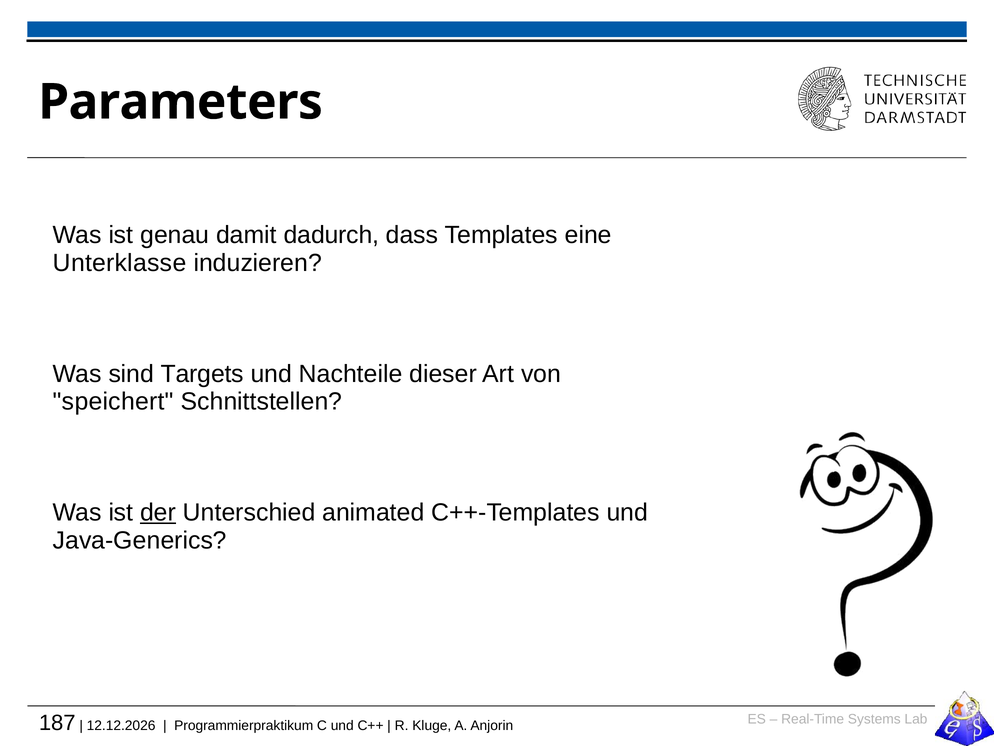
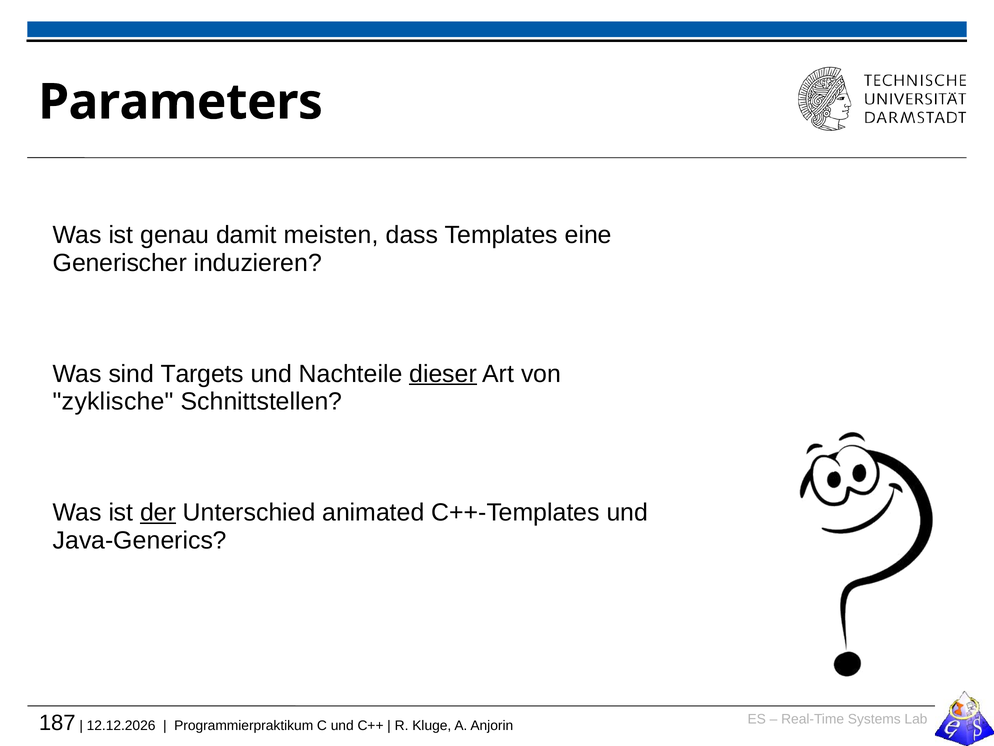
dadurch: dadurch -> meisten (331, 235)
Unterklasse: Unterklasse -> Generischer (120, 263)
dieser underline: none -> present (443, 374)
speichert: speichert -> zyklische (113, 401)
